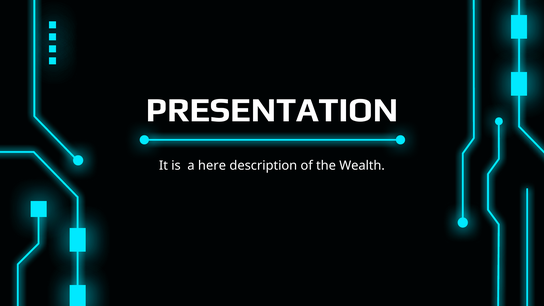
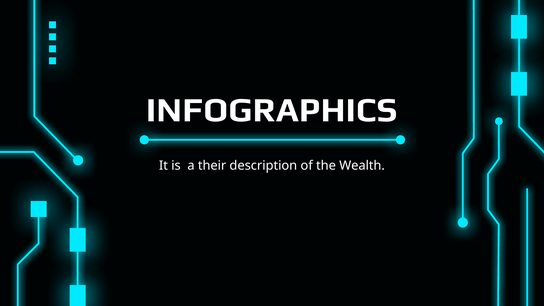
PRESENTATION: PRESENTATION -> INFOGRAPHICS (272, 110)
here: here -> their (212, 165)
